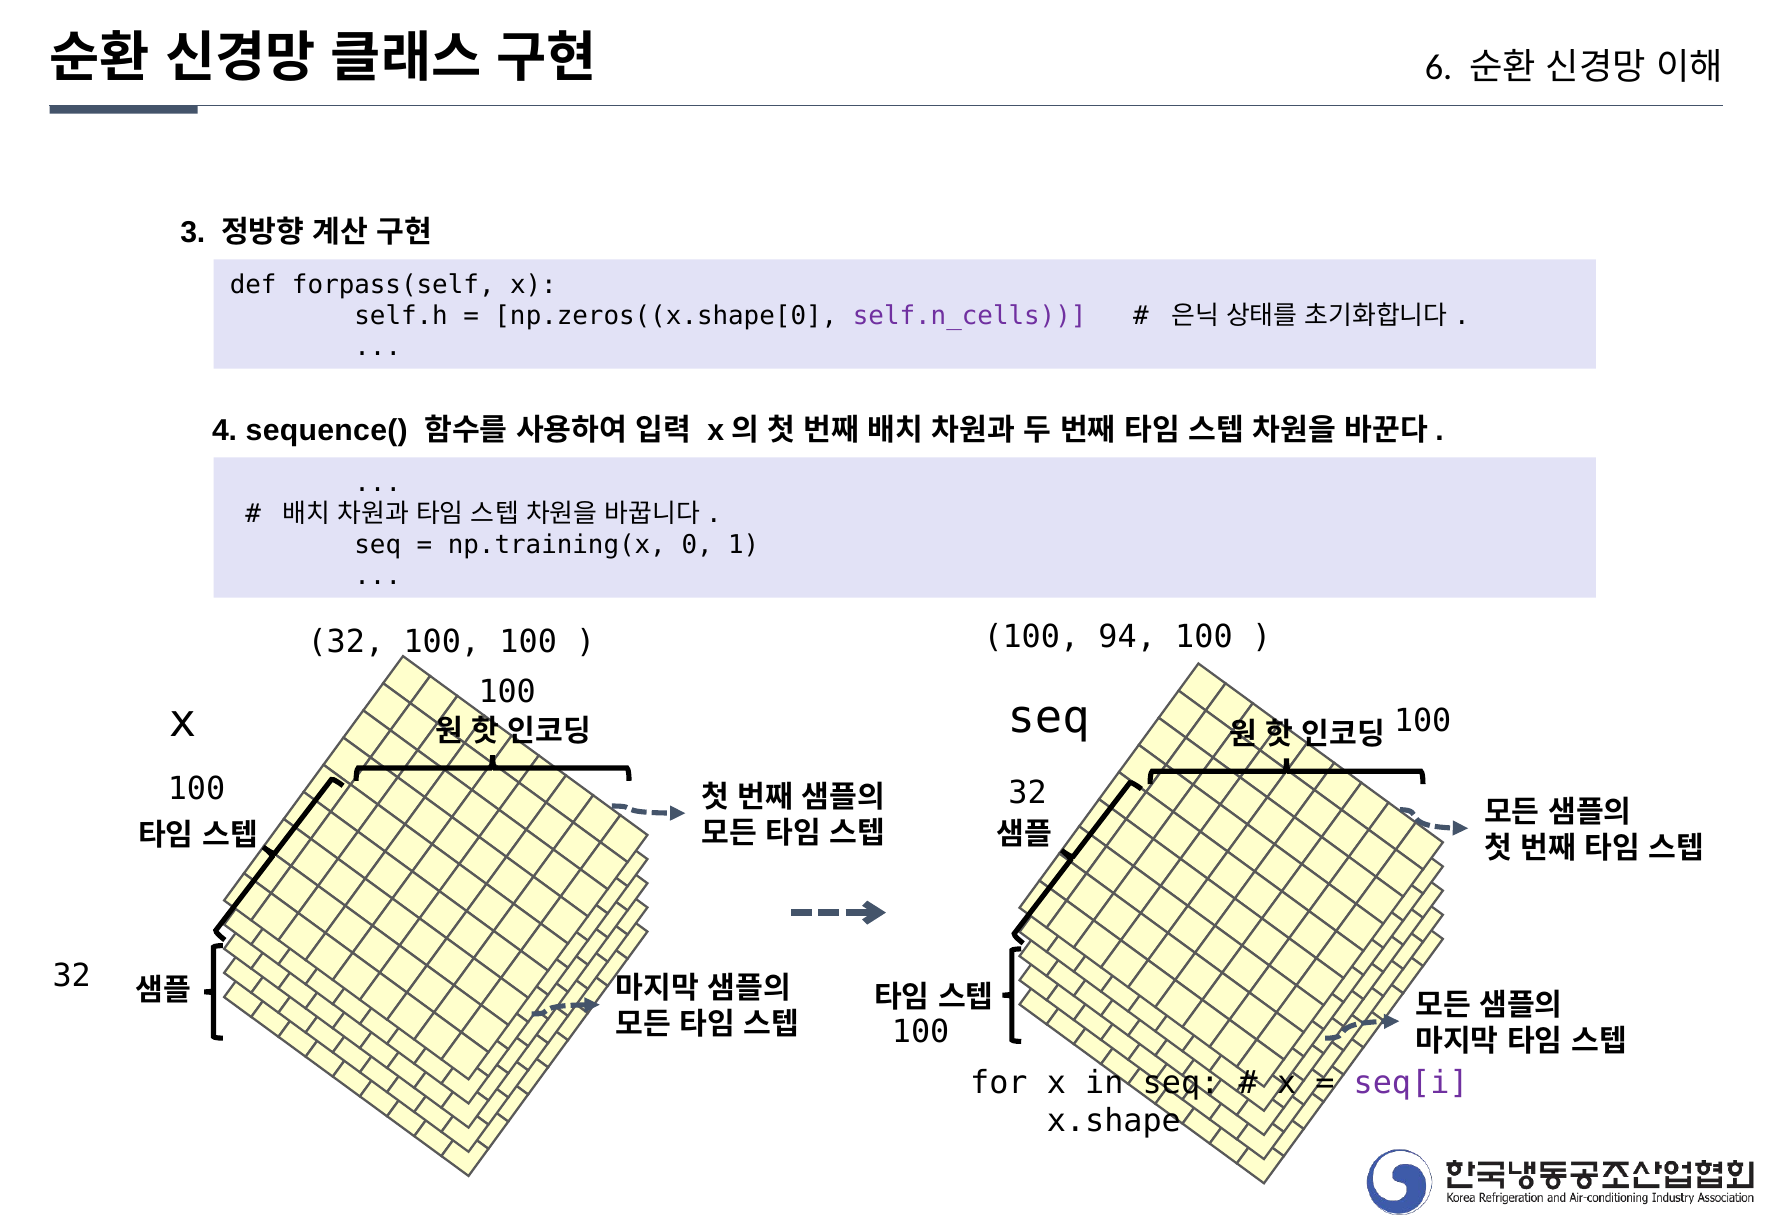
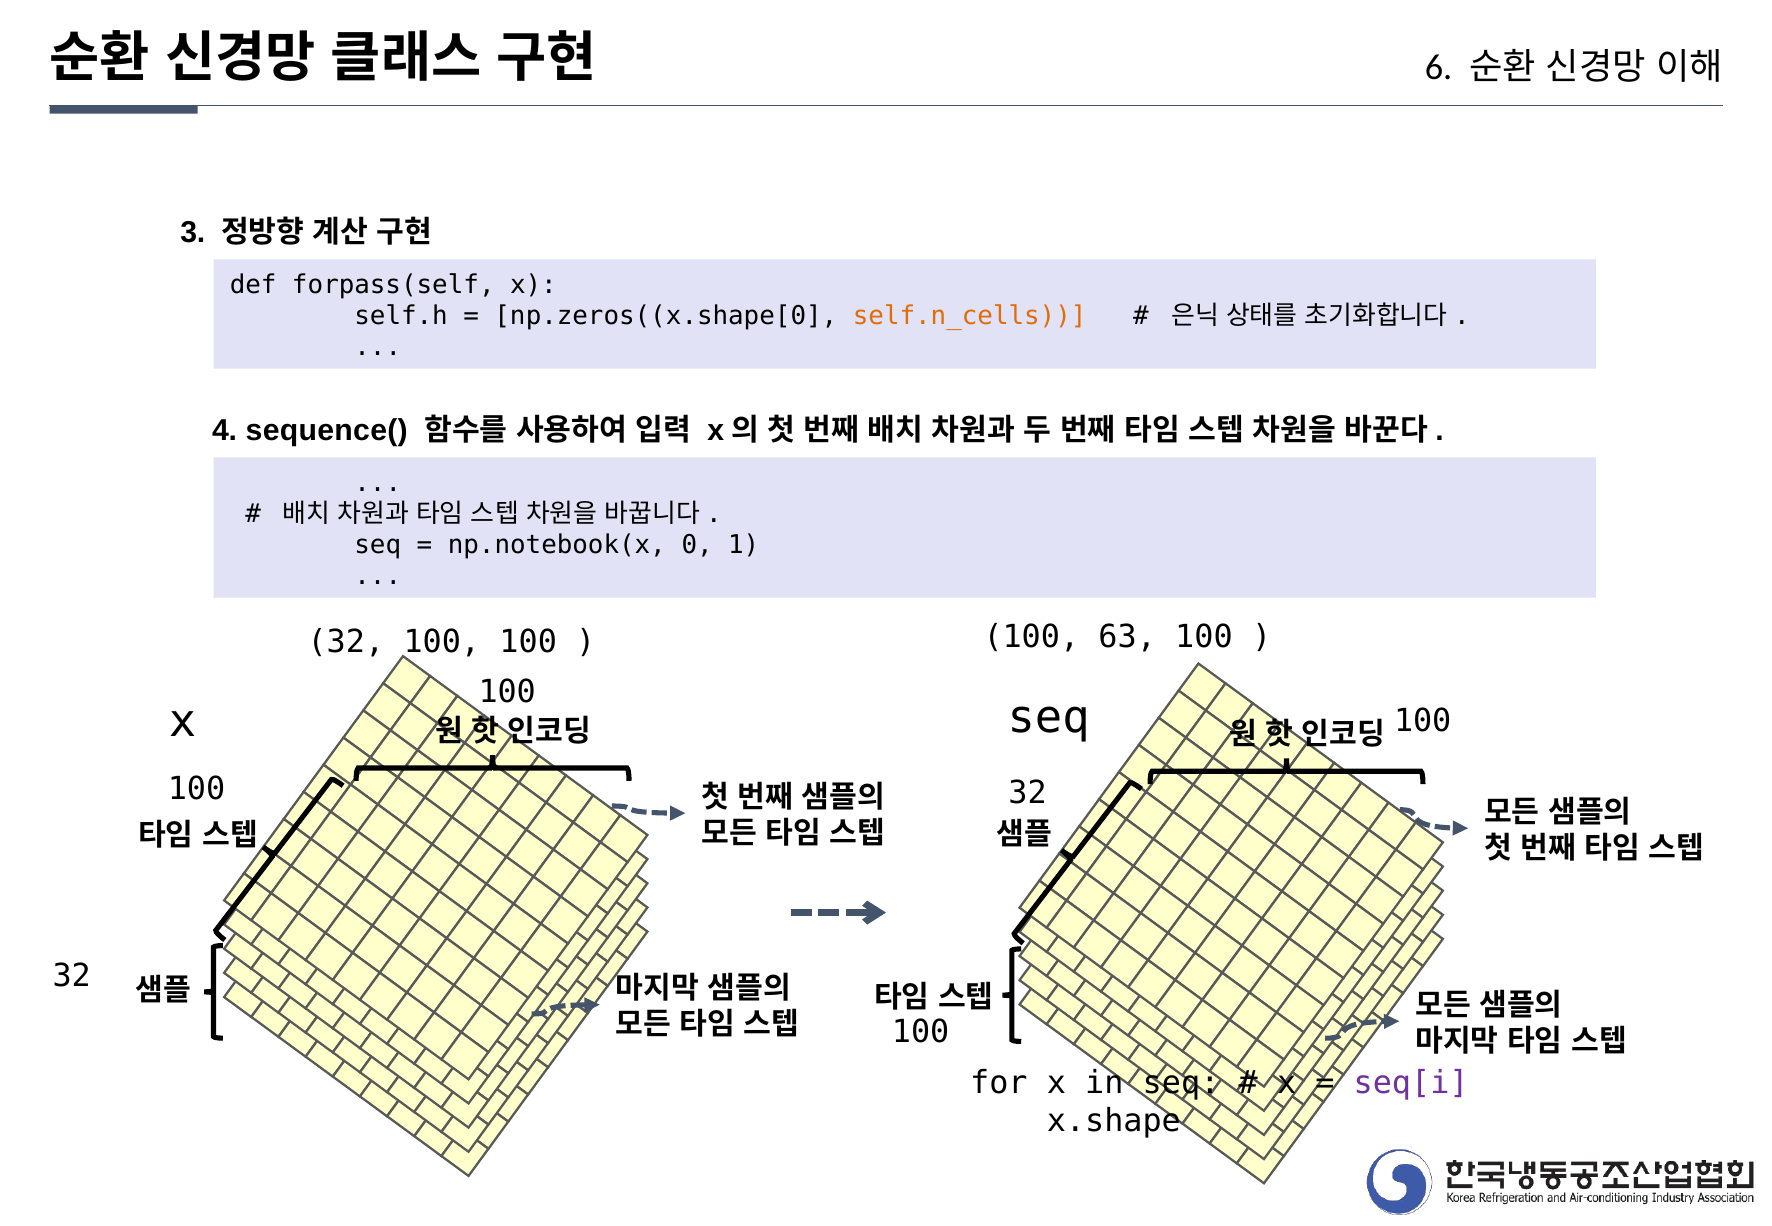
self.n_cells colour: purple -> orange (970, 316)
np.training(x: np.training(x -> np.notebook(x (557, 545)
94: 94 -> 63 (1127, 637)
